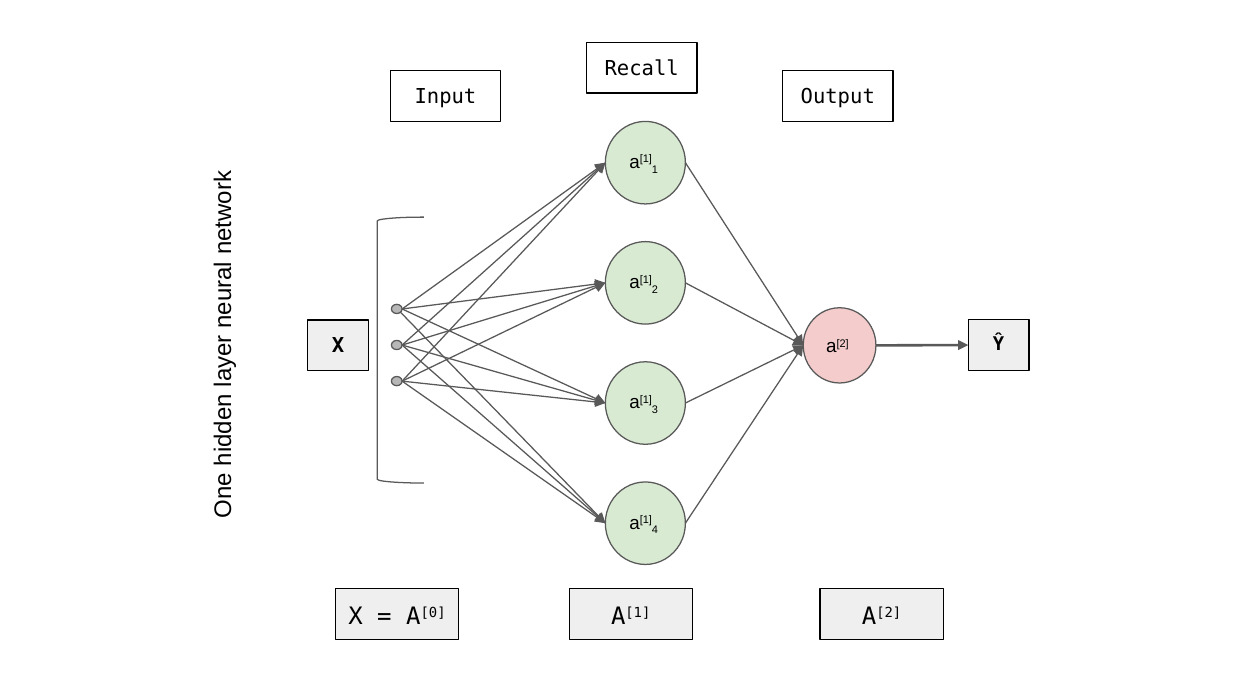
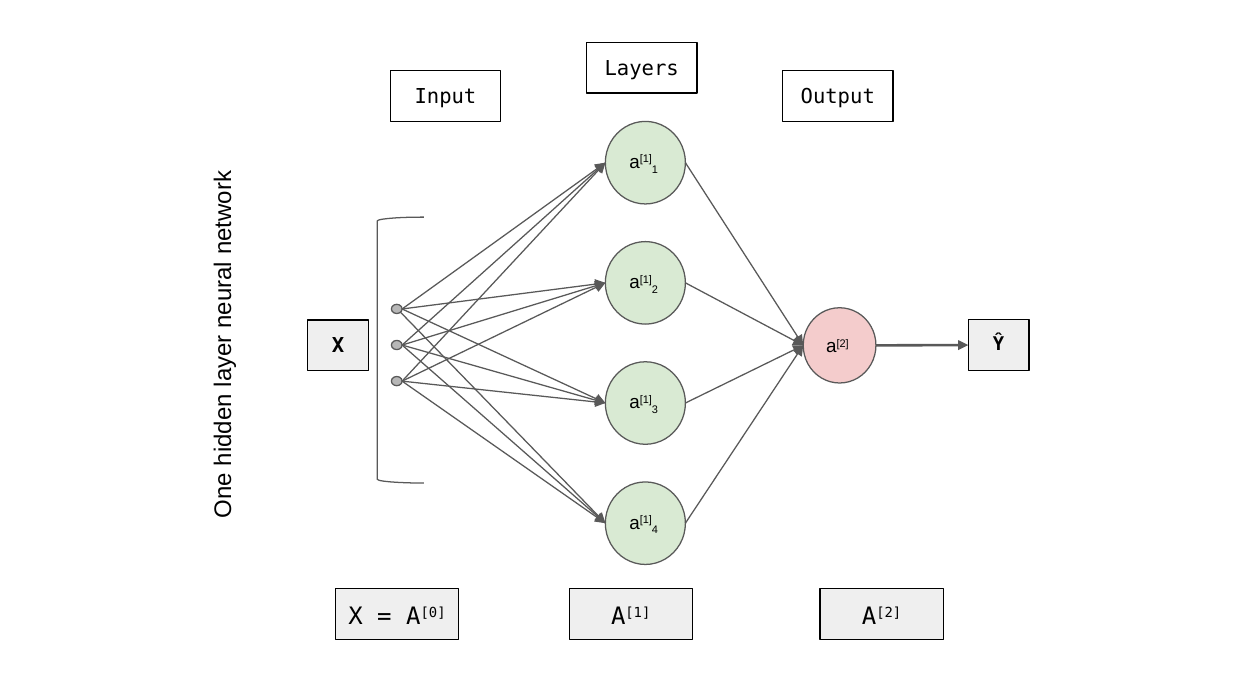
Recall: Recall -> Layers (642, 68)
